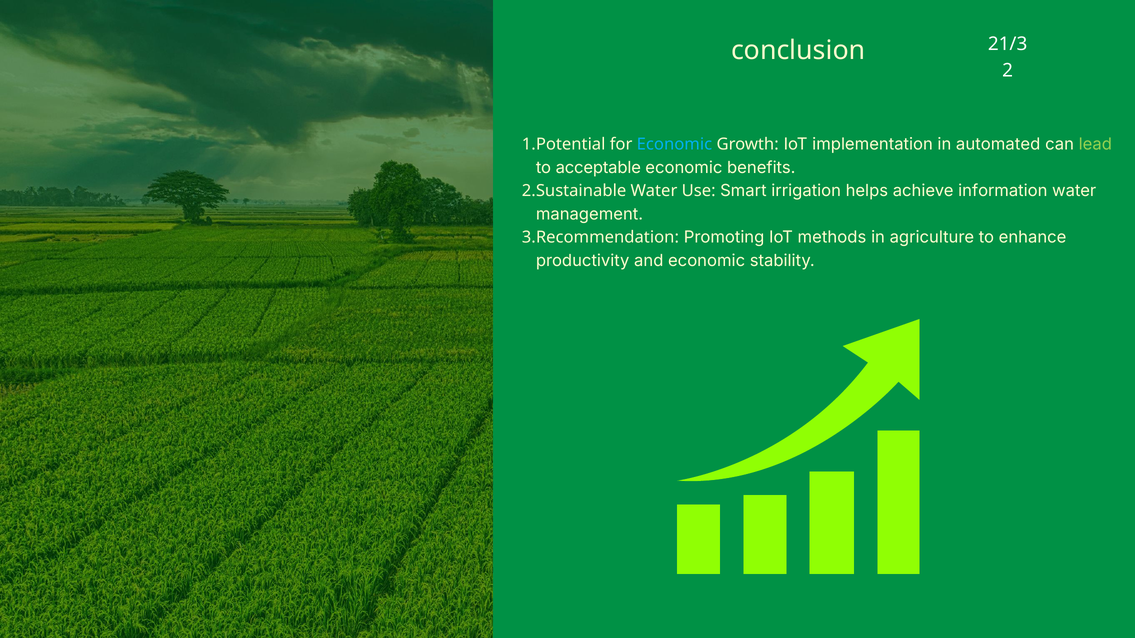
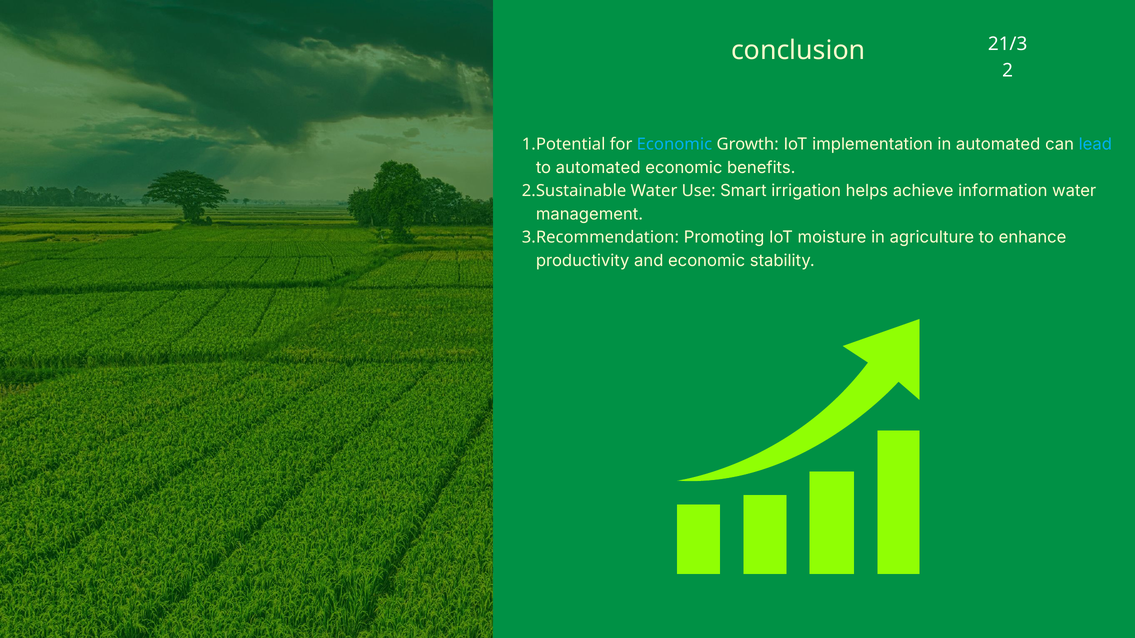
lead colour: light green -> light blue (1095, 144)
to acceptable: acceptable -> automated (598, 168)
methods: methods -> moisture (832, 238)
